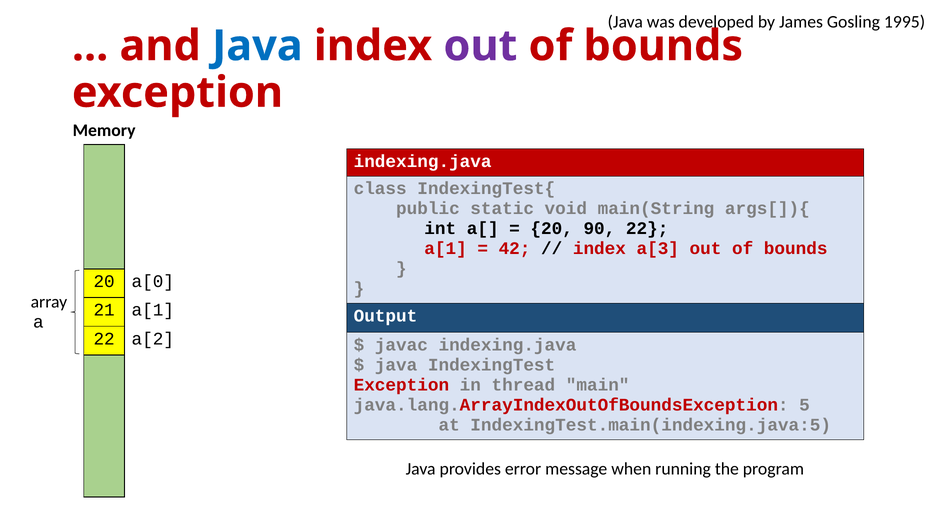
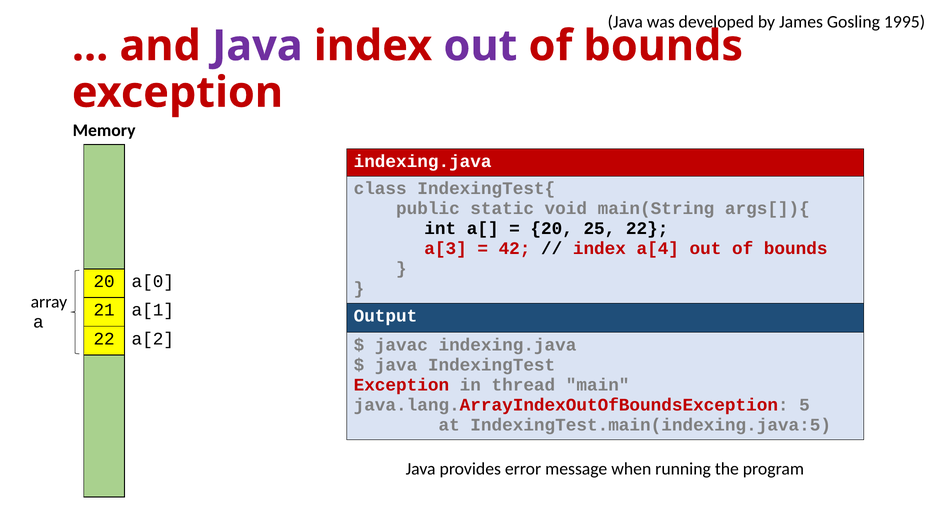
Java colour: blue -> purple (257, 46)
90: 90 -> 25 (599, 229)
a[1: a[1 -> a[3 (446, 249)
a[3: a[3 -> a[4 (658, 249)
